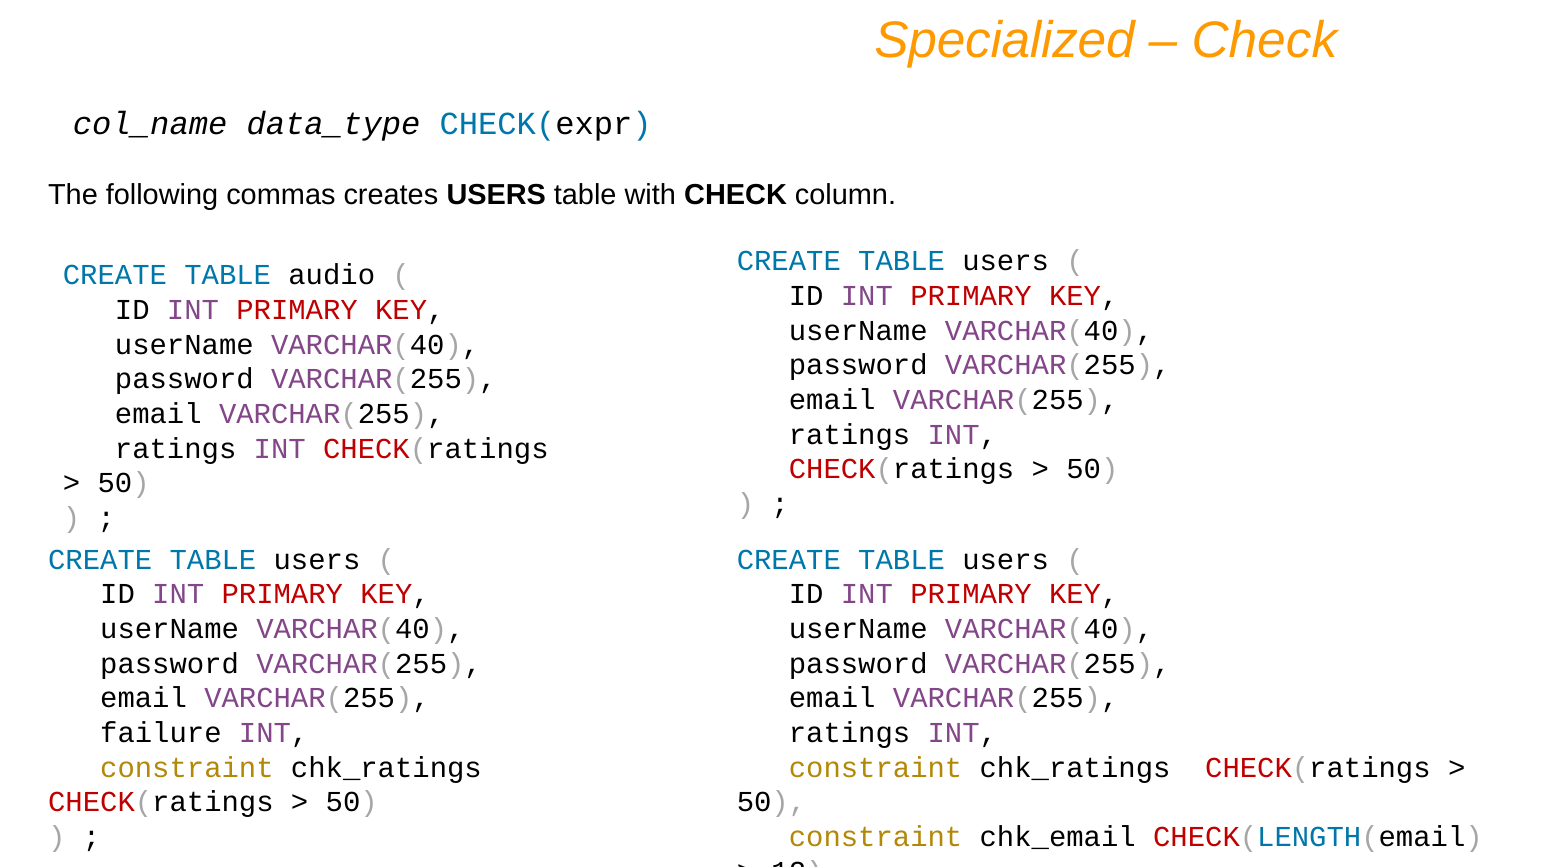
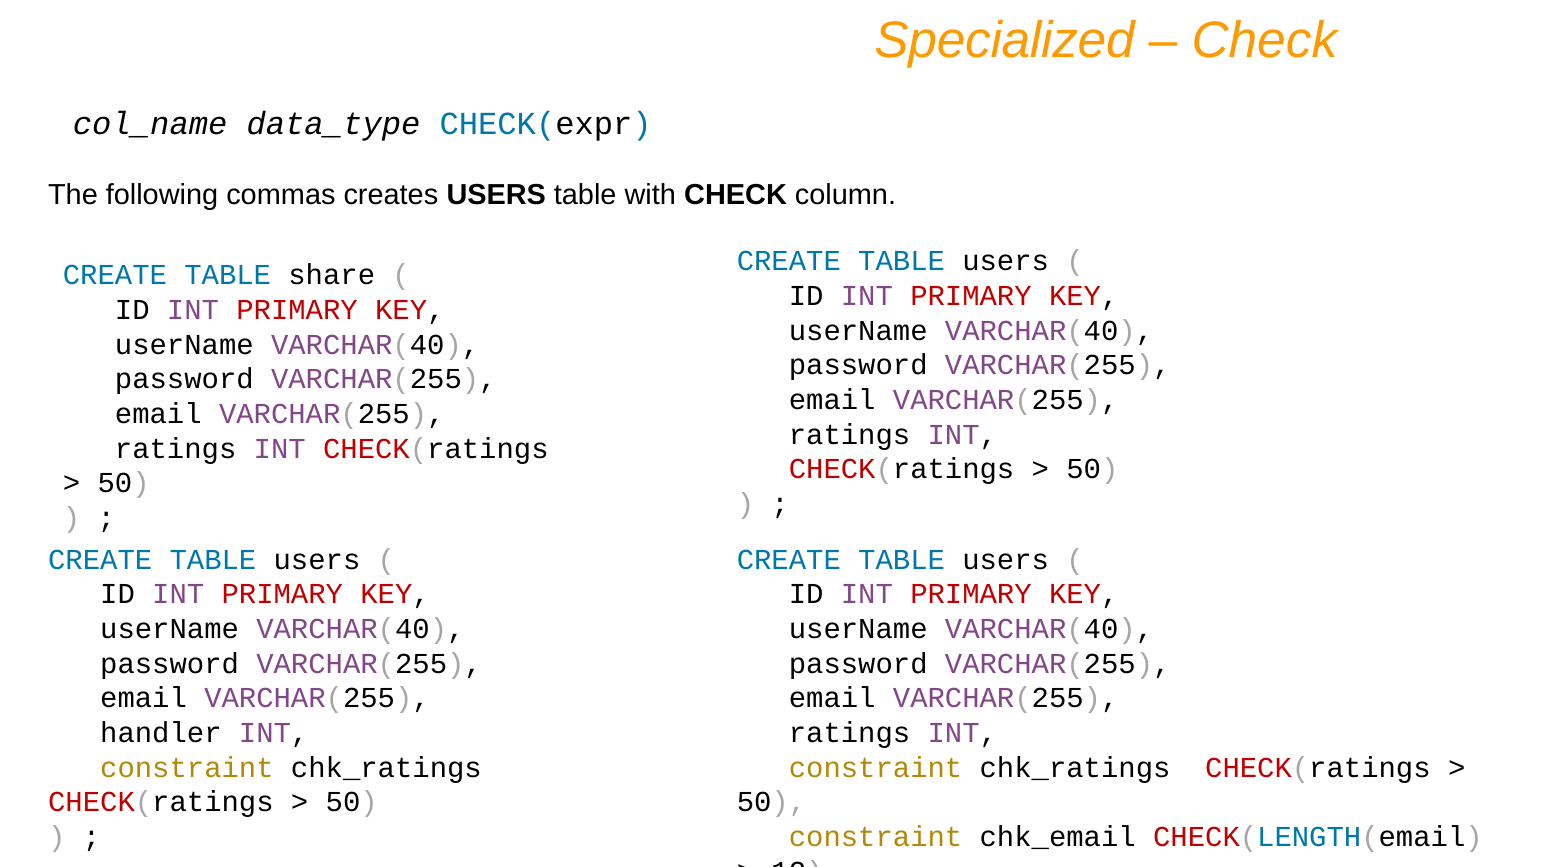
audio: audio -> share (332, 275)
failure: failure -> handler (161, 733)
